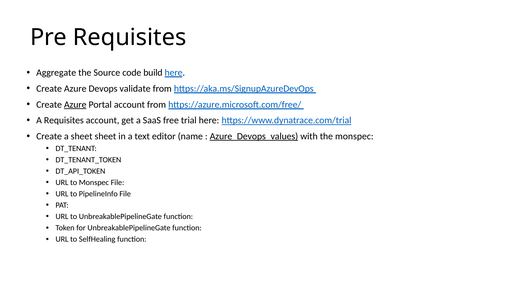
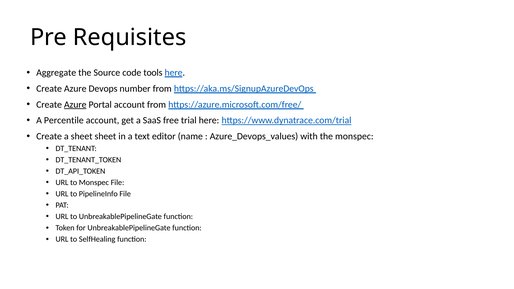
build: build -> tools (153, 73)
validate: validate -> number (135, 89)
A Requisites: Requisites -> Percentile (64, 121)
Azure_Devops_values underline: present -> none (254, 136)
